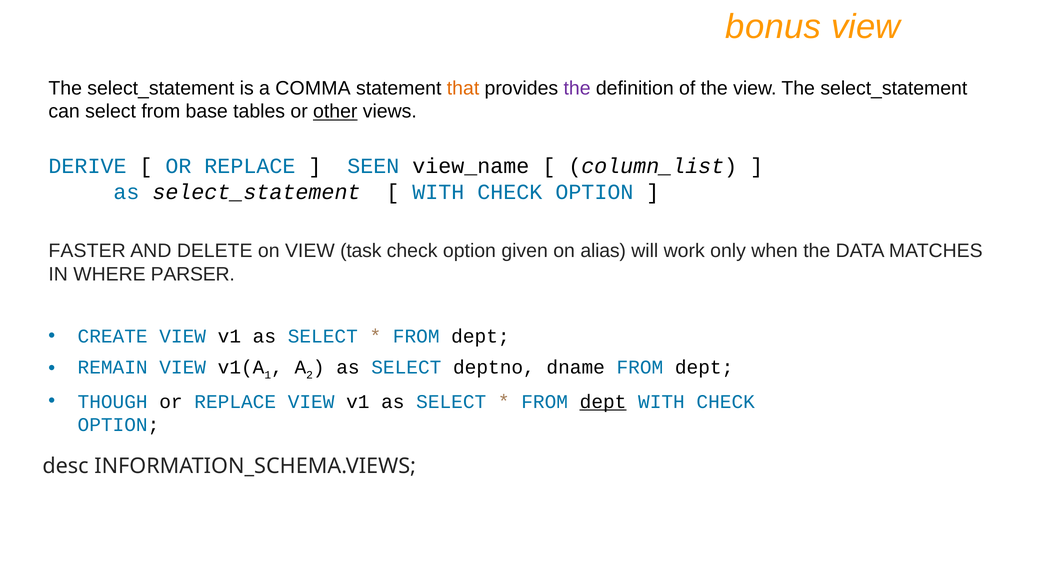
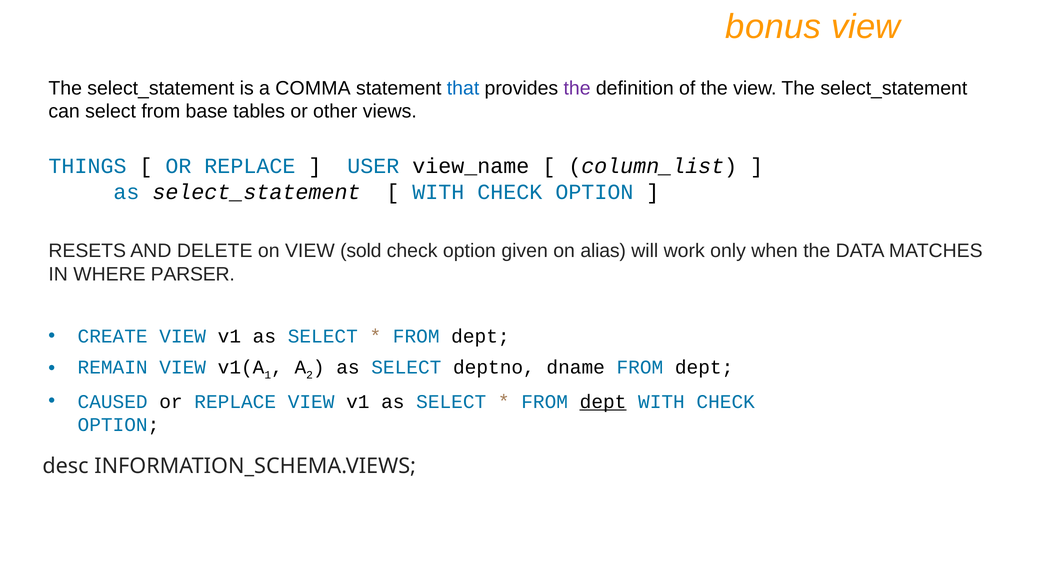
that colour: orange -> blue (463, 88)
other underline: present -> none (335, 112)
DERIVE: DERIVE -> THINGS (87, 166)
SEEN: SEEN -> USER (373, 166)
FASTER: FASTER -> RESETS (87, 251)
task: task -> sold (361, 251)
THOUGH: THOUGH -> CAUSED (113, 402)
